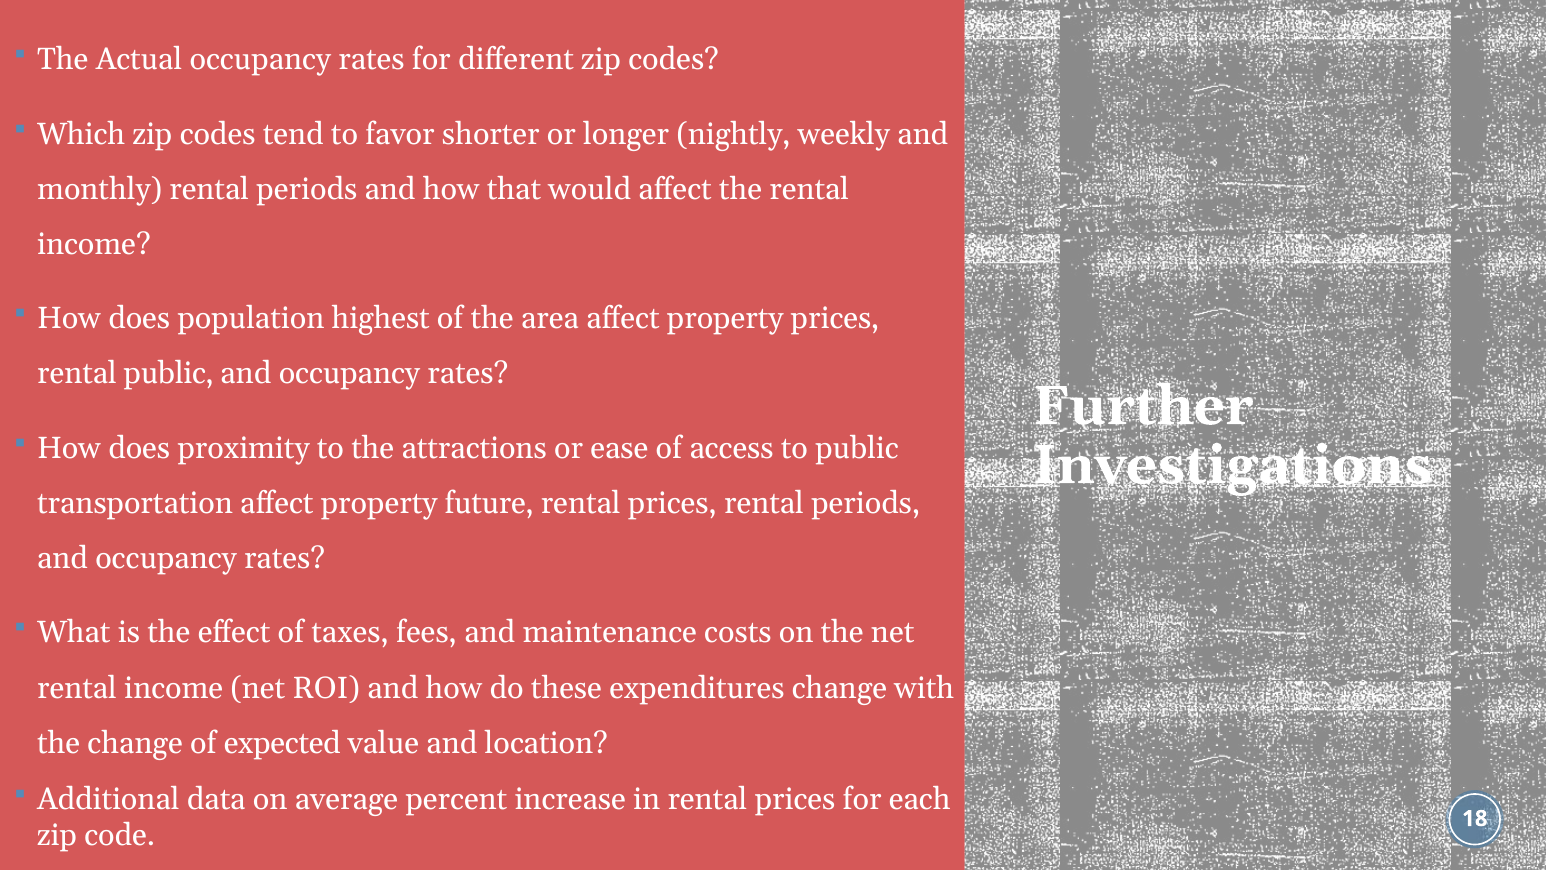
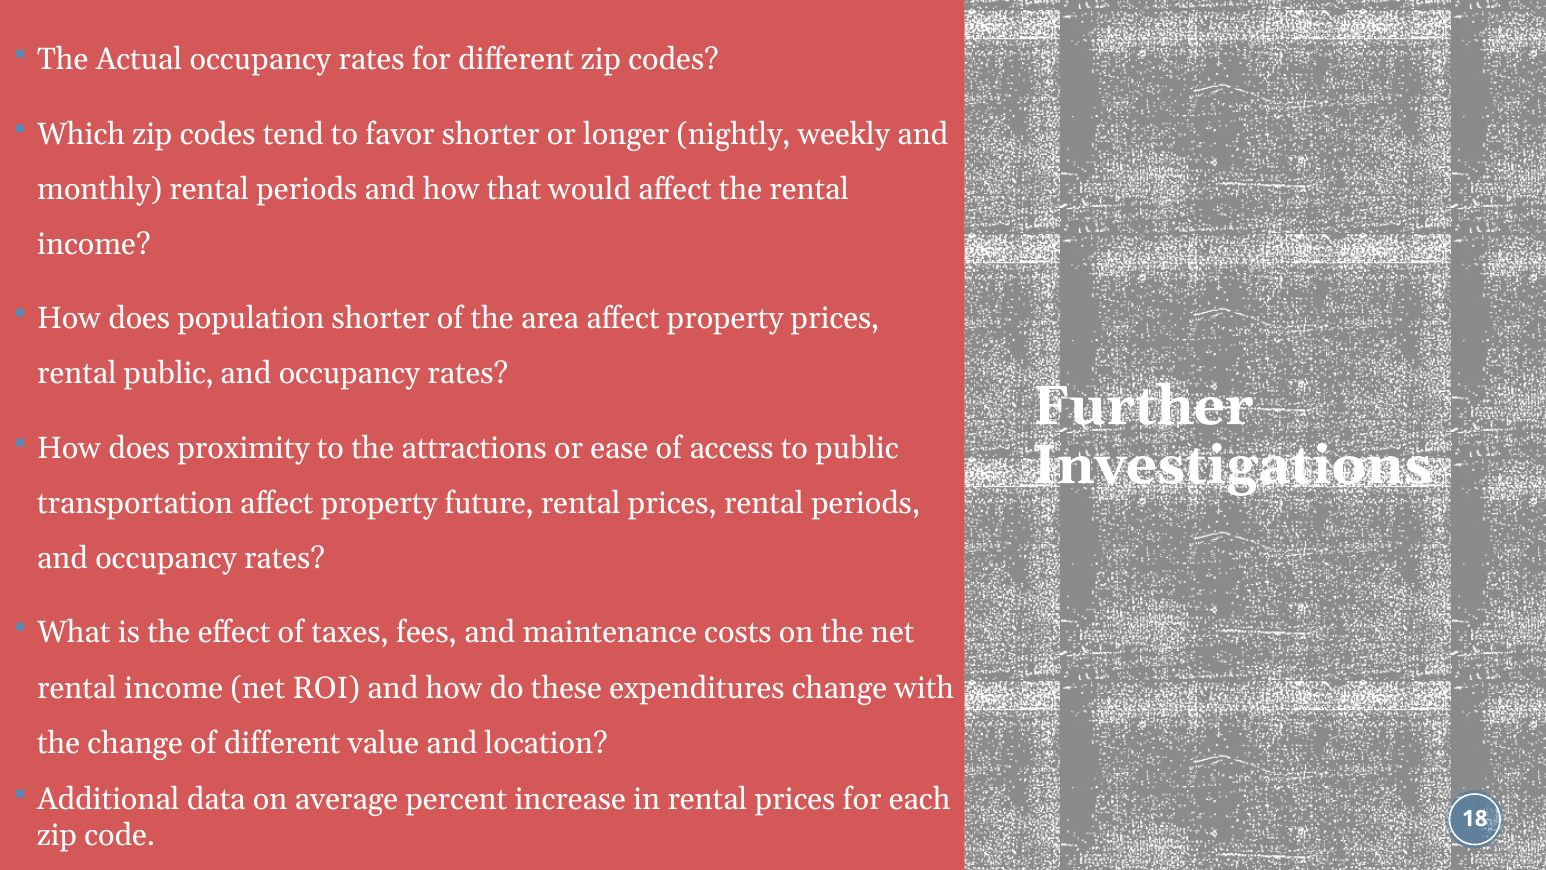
population highest: highest -> shorter (381, 319)
of expected: expected -> different (282, 743)
